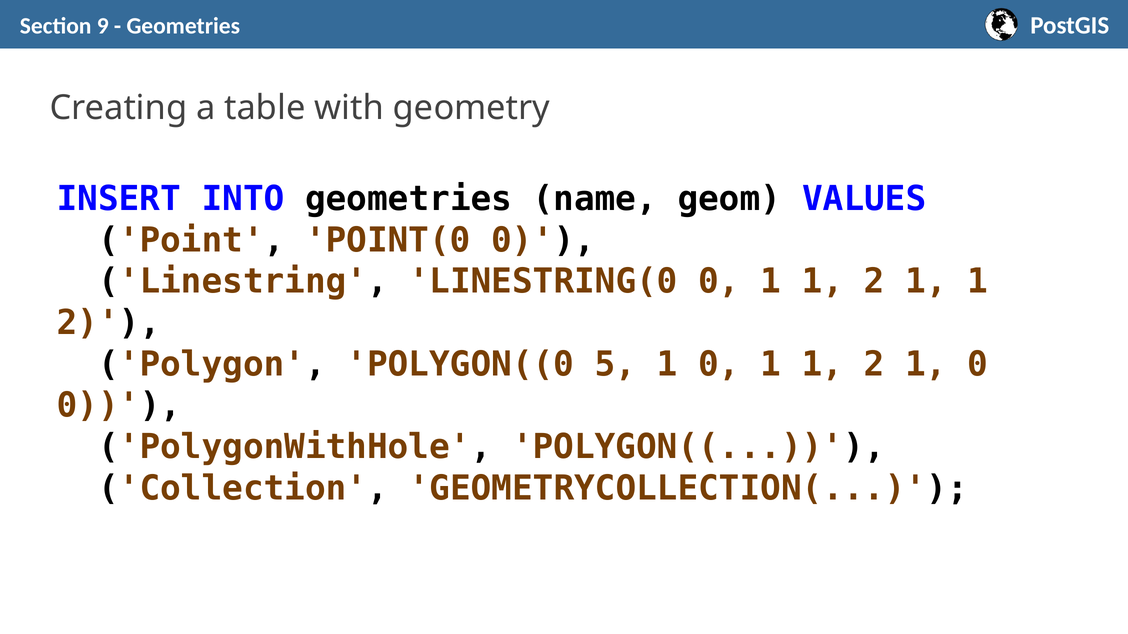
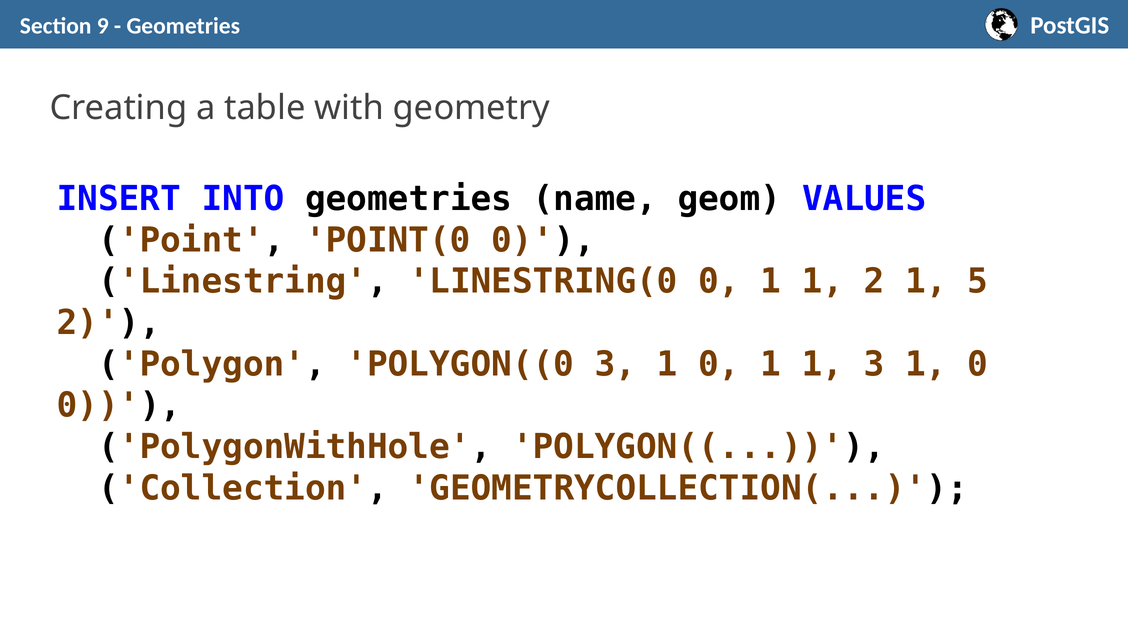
2 1 1: 1 -> 5 (978, 282)
POLYGON((0 5: 5 -> 3 (616, 365)
2: 2 -> 3 (874, 365)
